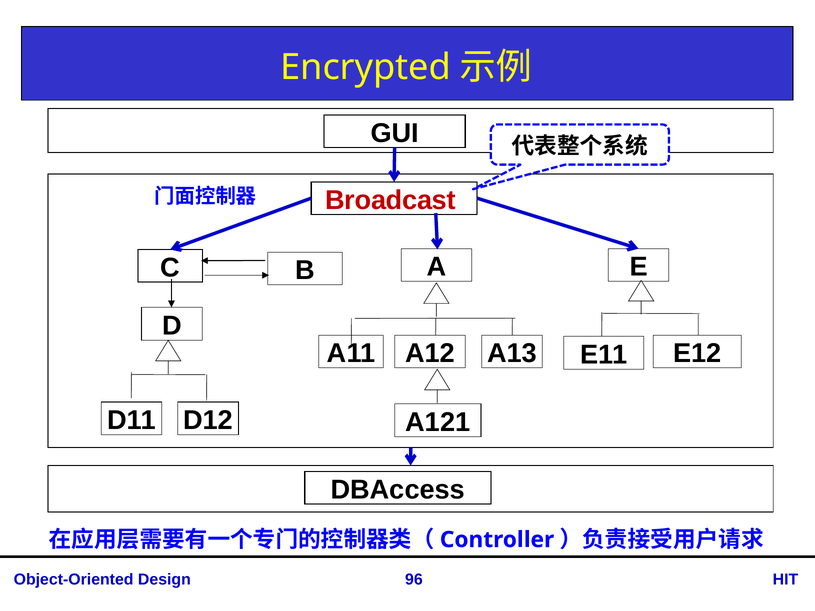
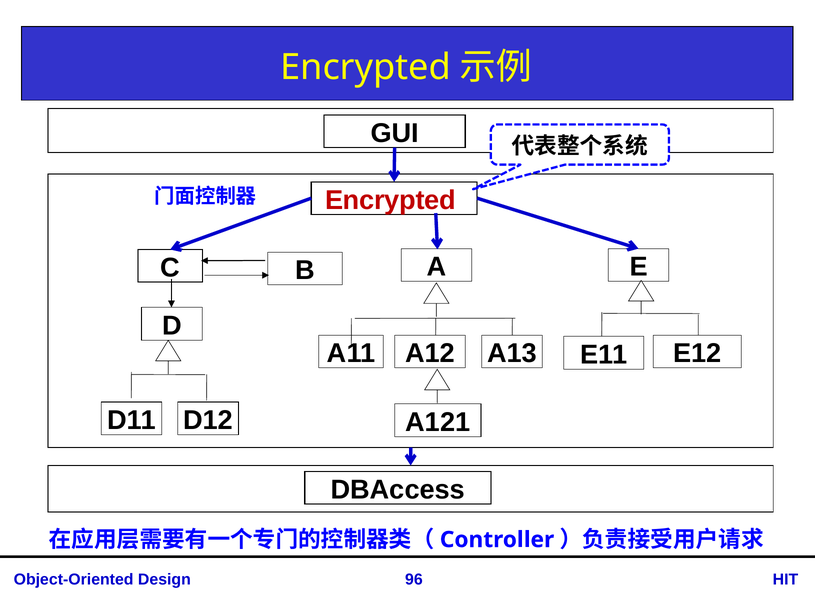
Broadcast: Broadcast -> Encrypted (390, 200)
